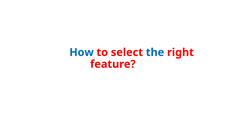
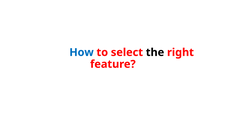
the colour: blue -> black (155, 52)
